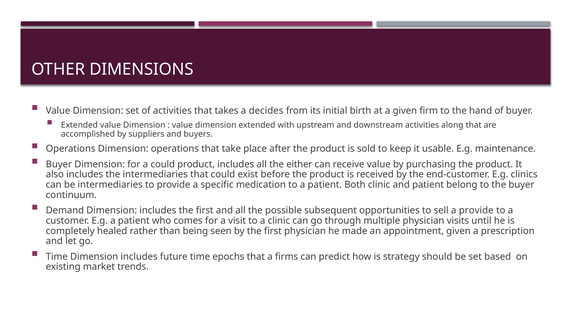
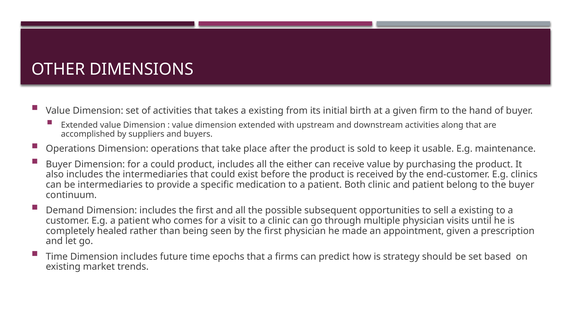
takes a decides: decides -> existing (266, 111)
sell a provide: provide -> existing (476, 211)
